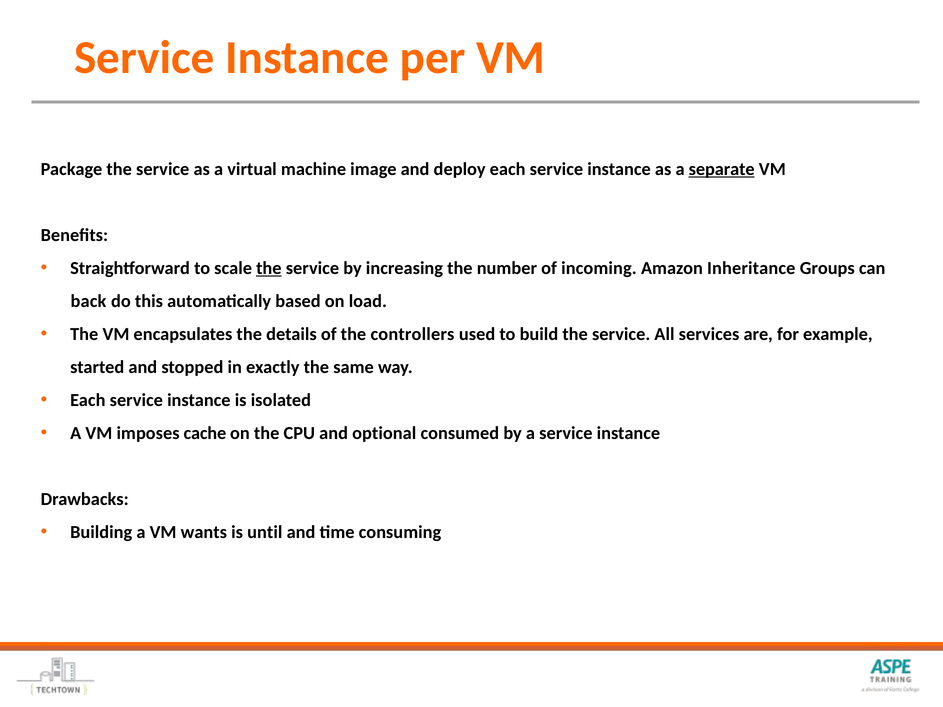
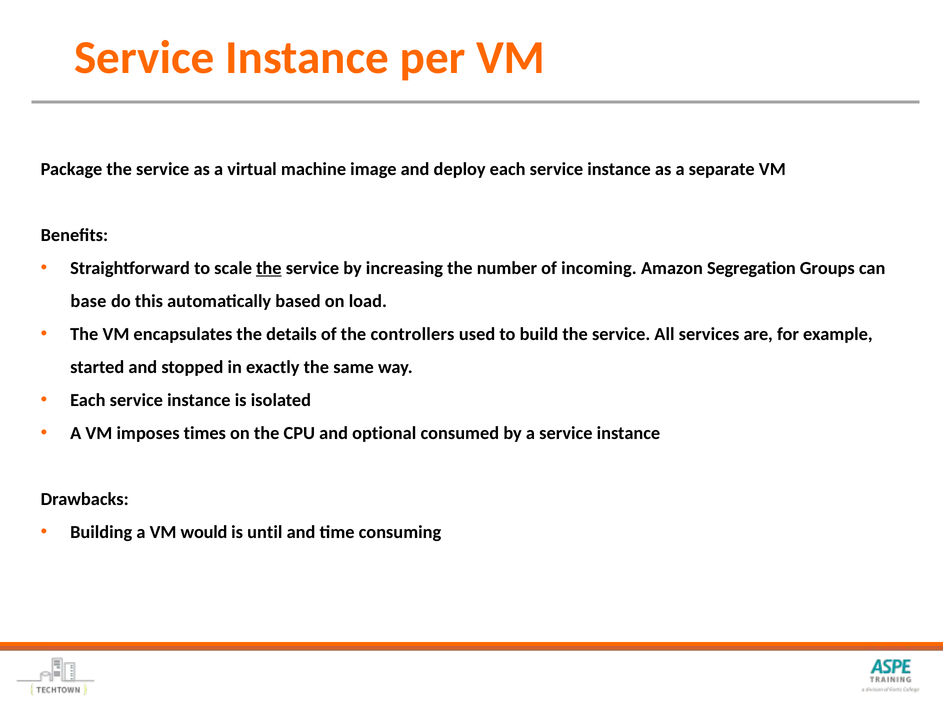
separate underline: present -> none (722, 169)
Inheritance: Inheritance -> Segregation (751, 268)
back: back -> base (88, 301)
cache: cache -> times (205, 433)
wants: wants -> would (204, 532)
